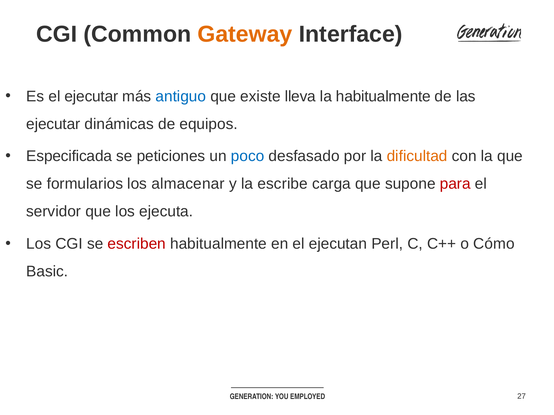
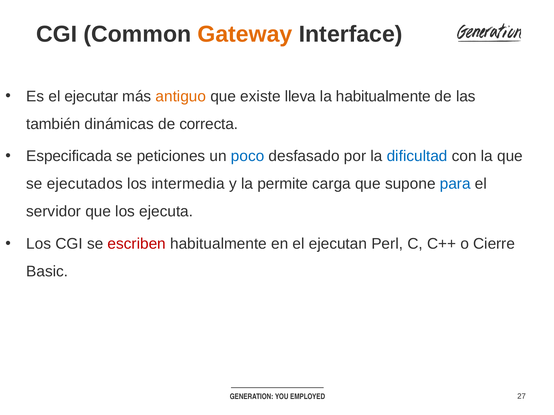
antiguo colour: blue -> orange (181, 96)
ejecutar: ejecutar -> también (53, 124)
equipos: equipos -> correcta (209, 124)
dificultad colour: orange -> blue (417, 156)
formularios: formularios -> ejecutados (85, 184)
almacenar: almacenar -> intermedia (188, 184)
escribe: escribe -> permite (283, 184)
para colour: red -> blue (455, 184)
Cómo: Cómo -> Cierre (494, 244)
